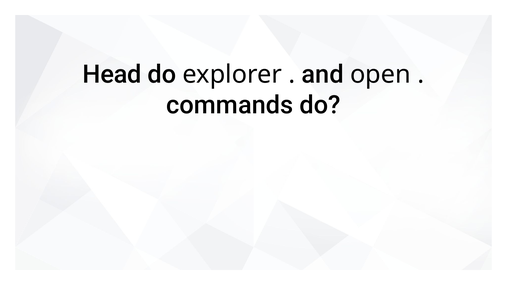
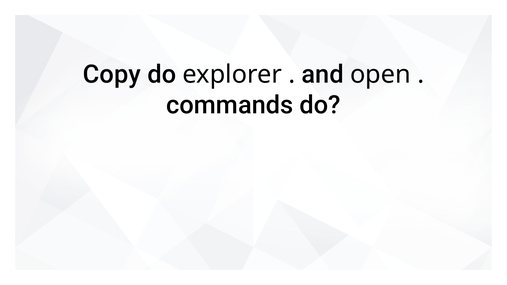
Head: Head -> Copy (112, 75)
